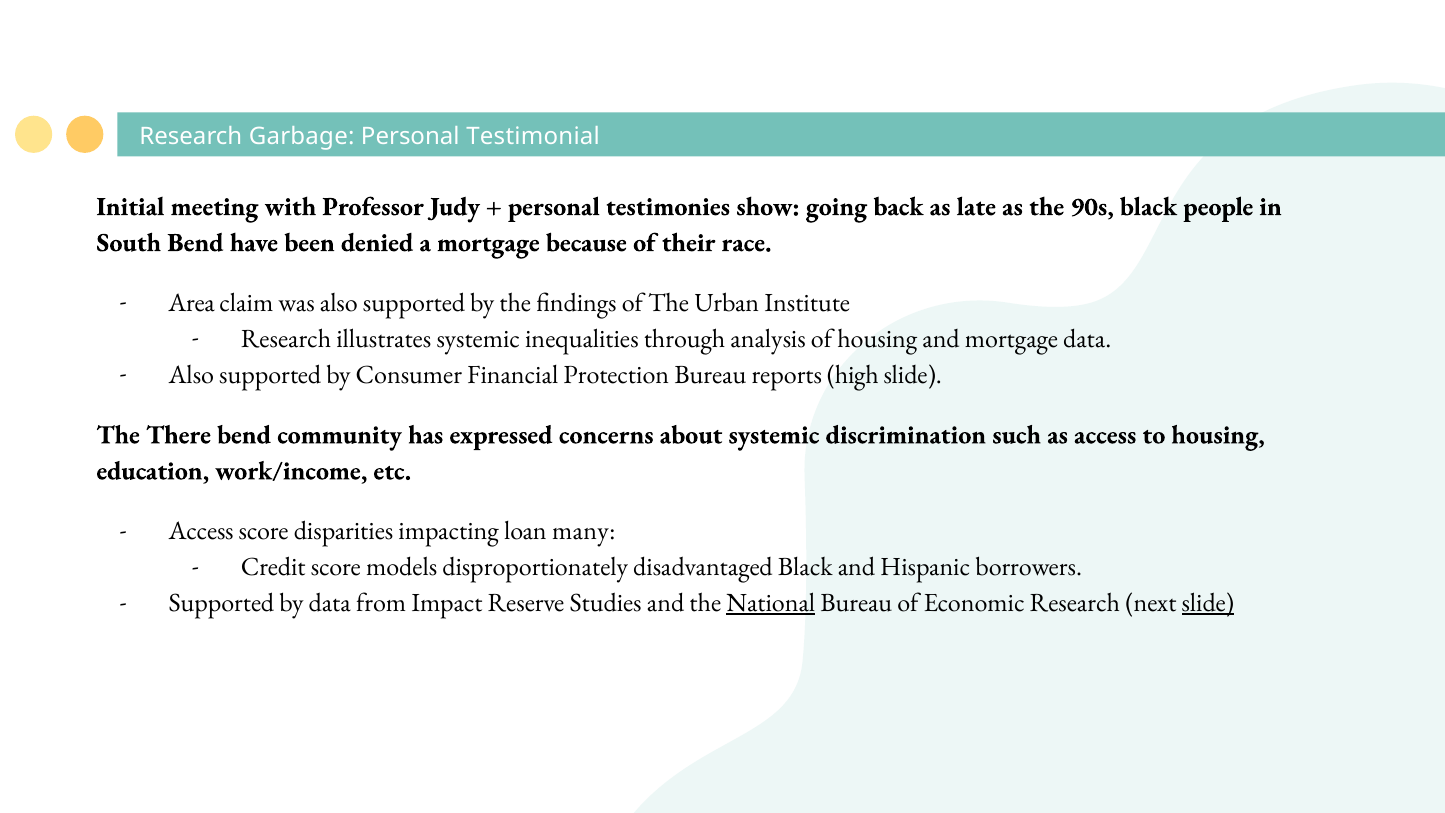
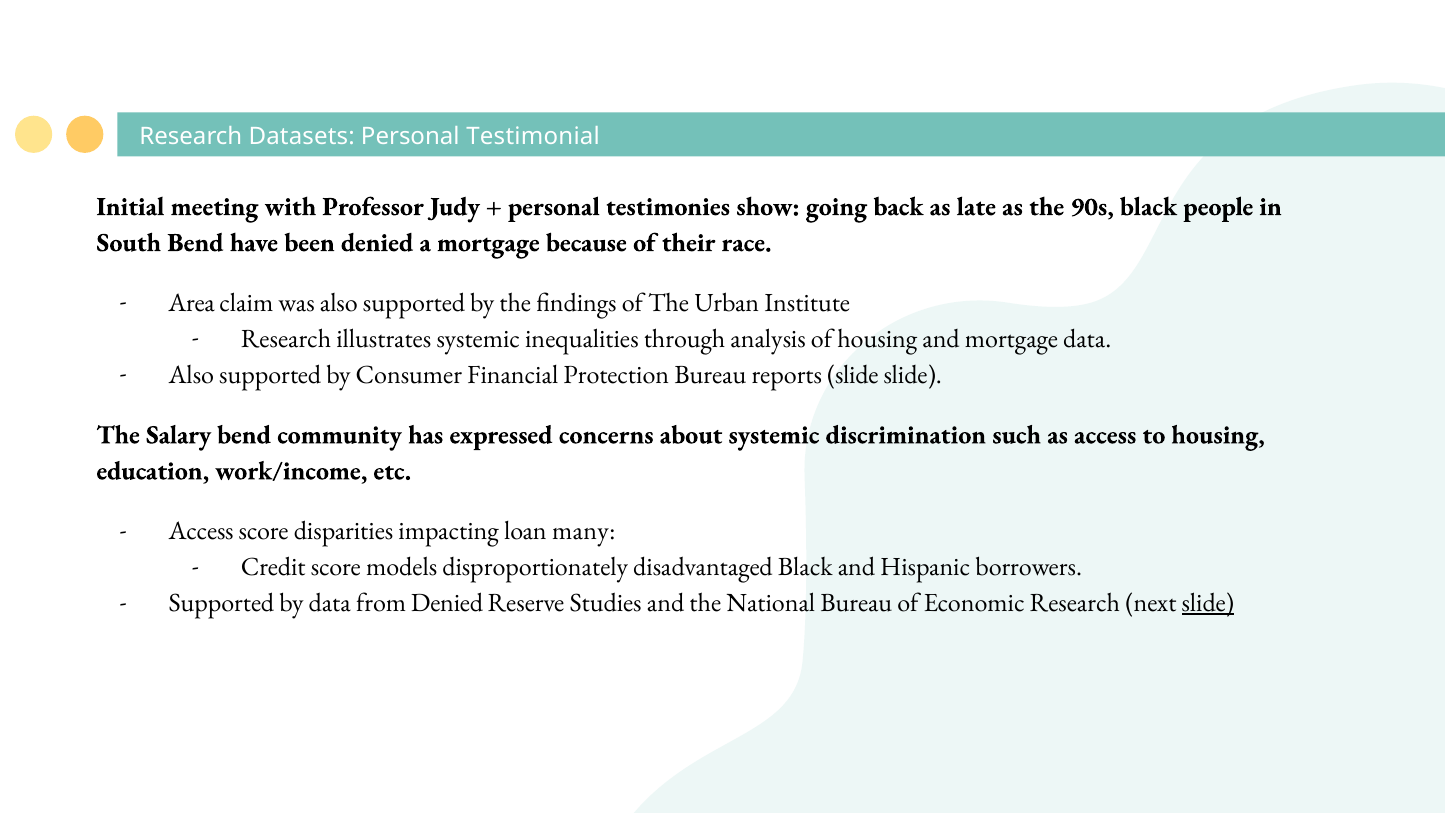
Garbage: Garbage -> Datasets (302, 136)
reports high: high -> slide (853, 375)
There: There -> Salary (179, 435)
from Impact: Impact -> Denied (447, 603)
National underline: present -> none (771, 603)
